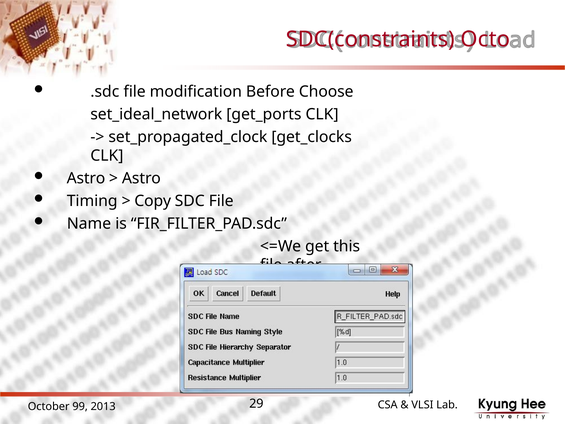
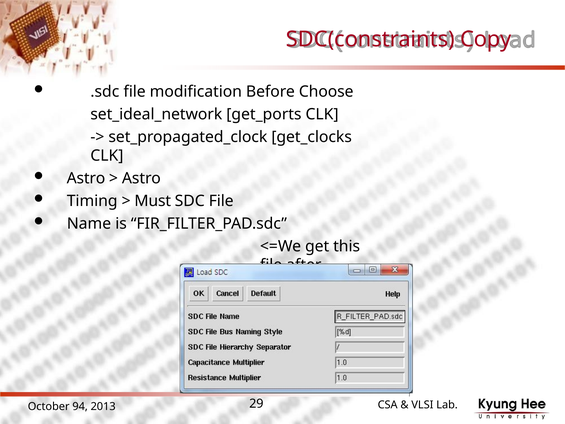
Octo: Octo -> Copy (486, 39)
Copy: Copy -> Must (153, 201)
99: 99 -> 94 (80, 406)
